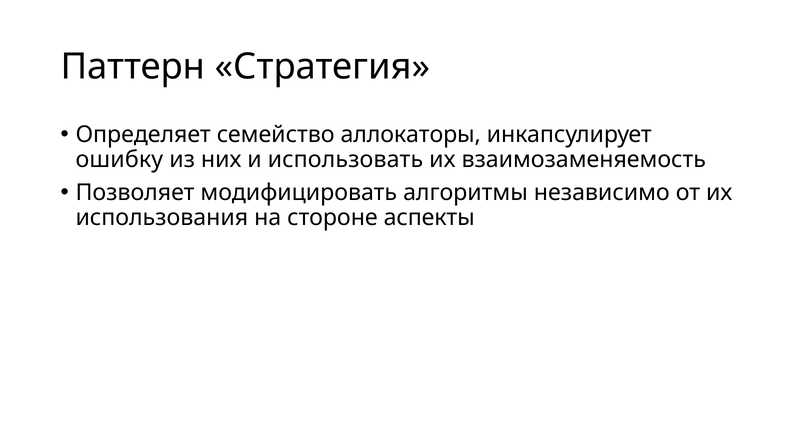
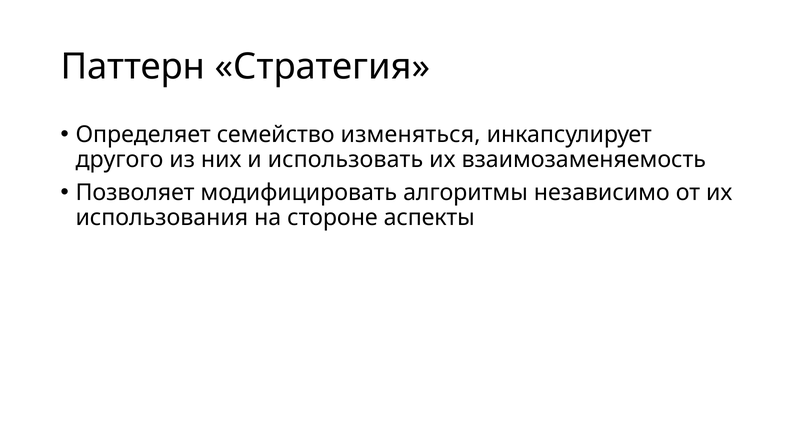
аллокаторы: аллокаторы -> изменяться (411, 134)
ошибку: ошибку -> другого (119, 159)
